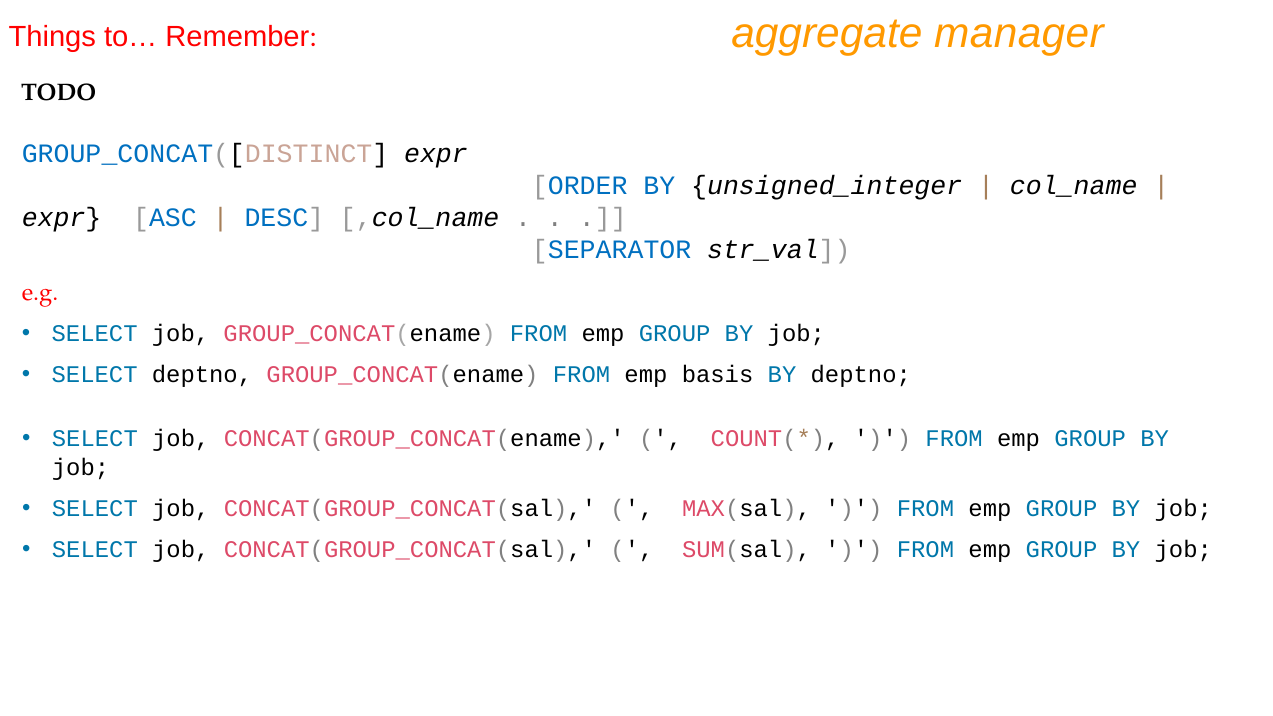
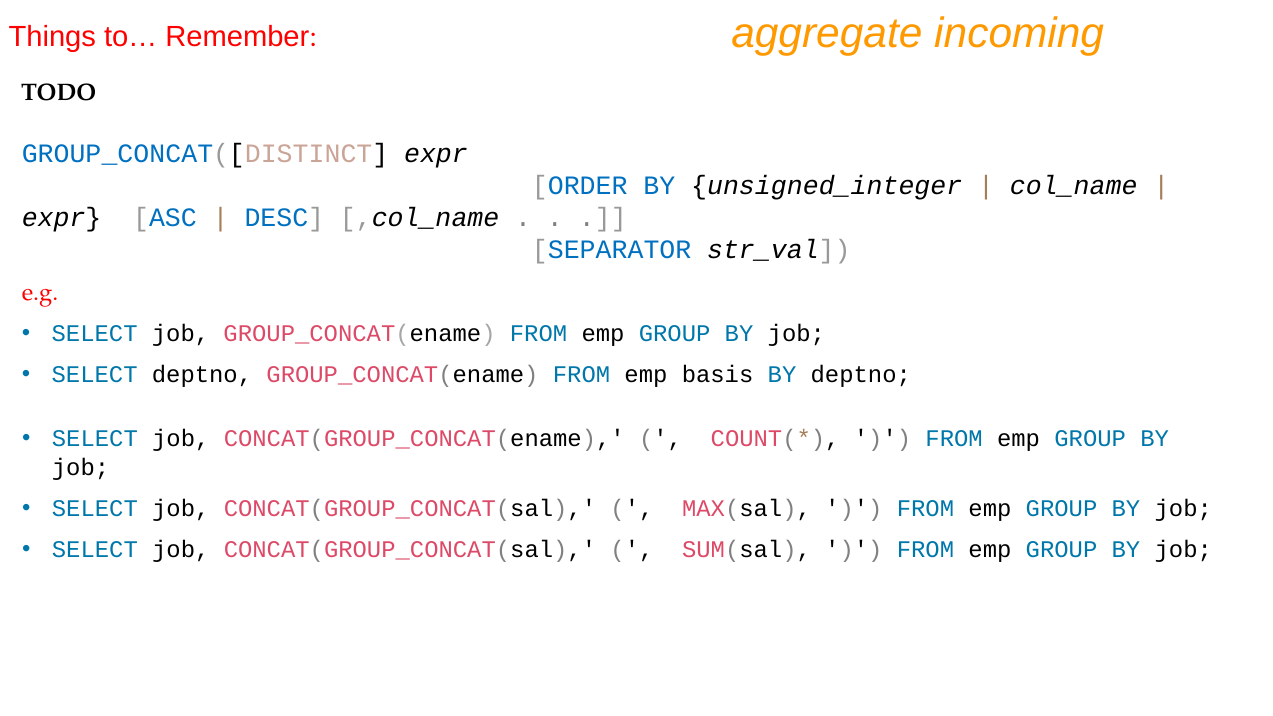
manager: manager -> incoming (1019, 33)
